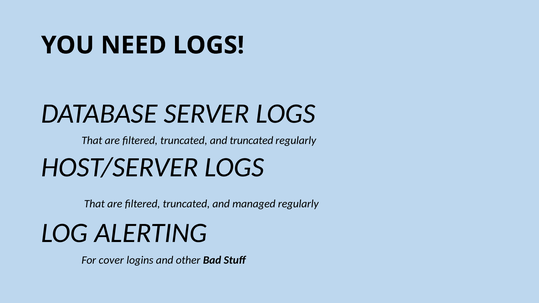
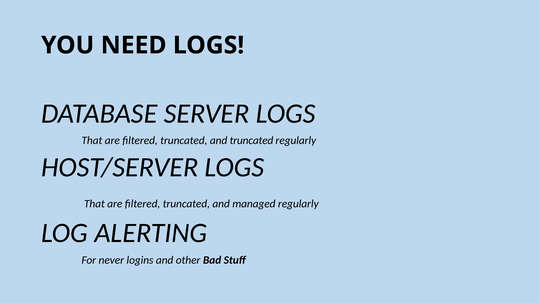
cover: cover -> never (111, 260)
